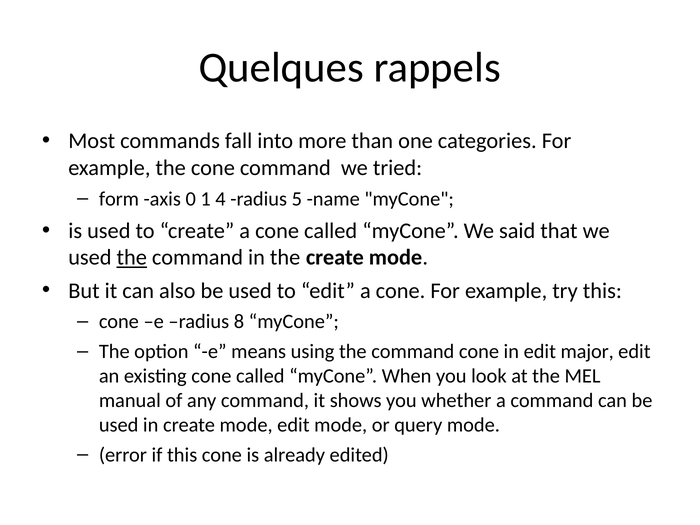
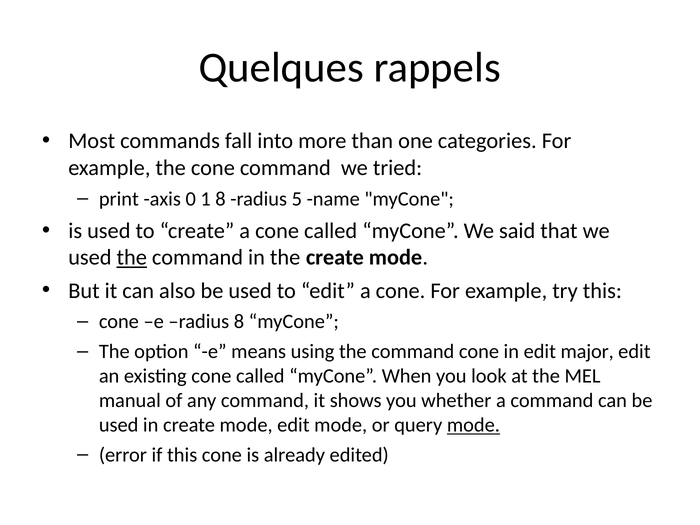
form: form -> print (119, 199)
1 4: 4 -> 8 (221, 199)
mode underline: none -> present (473, 425)
